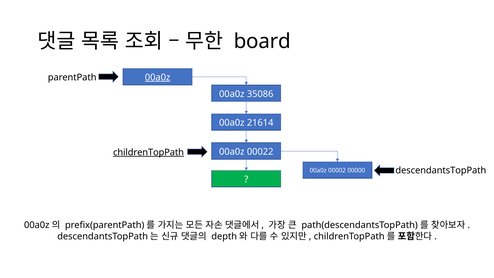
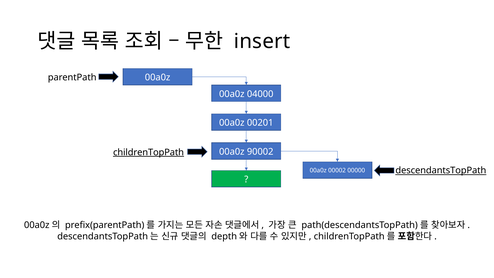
board: board -> insert (262, 42)
00a0z underline: present -> none (158, 77)
35086: 35086 -> 04000 (260, 94)
21614: 21614 -> 00201 (260, 123)
00022: 00022 -> 90002 (260, 152)
descendantsTopPath underline: none -> present (441, 171)
